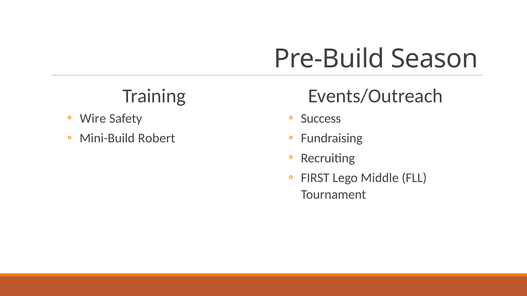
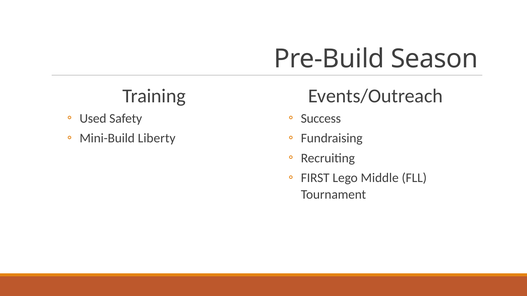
Wire: Wire -> Used (93, 119)
Robert: Robert -> Liberty (157, 138)
